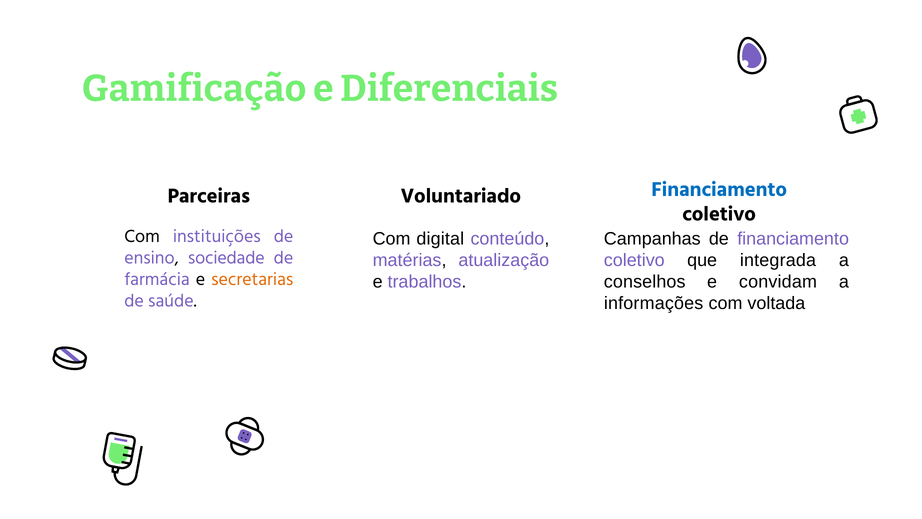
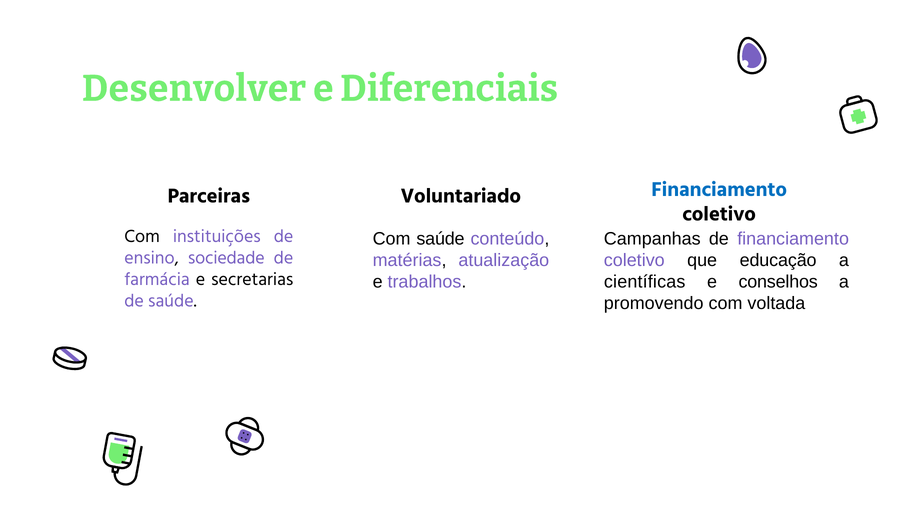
Gamificação: Gamificação -> Desenvolver (194, 89)
Com digital: digital -> saúde (441, 239)
integrada: integrada -> educação (778, 260)
conselhos: conselhos -> científicas (645, 282)
convidam: convidam -> conselhos (778, 282)
secretarias colour: orange -> black (252, 279)
informações: informações -> promovendo (654, 303)
